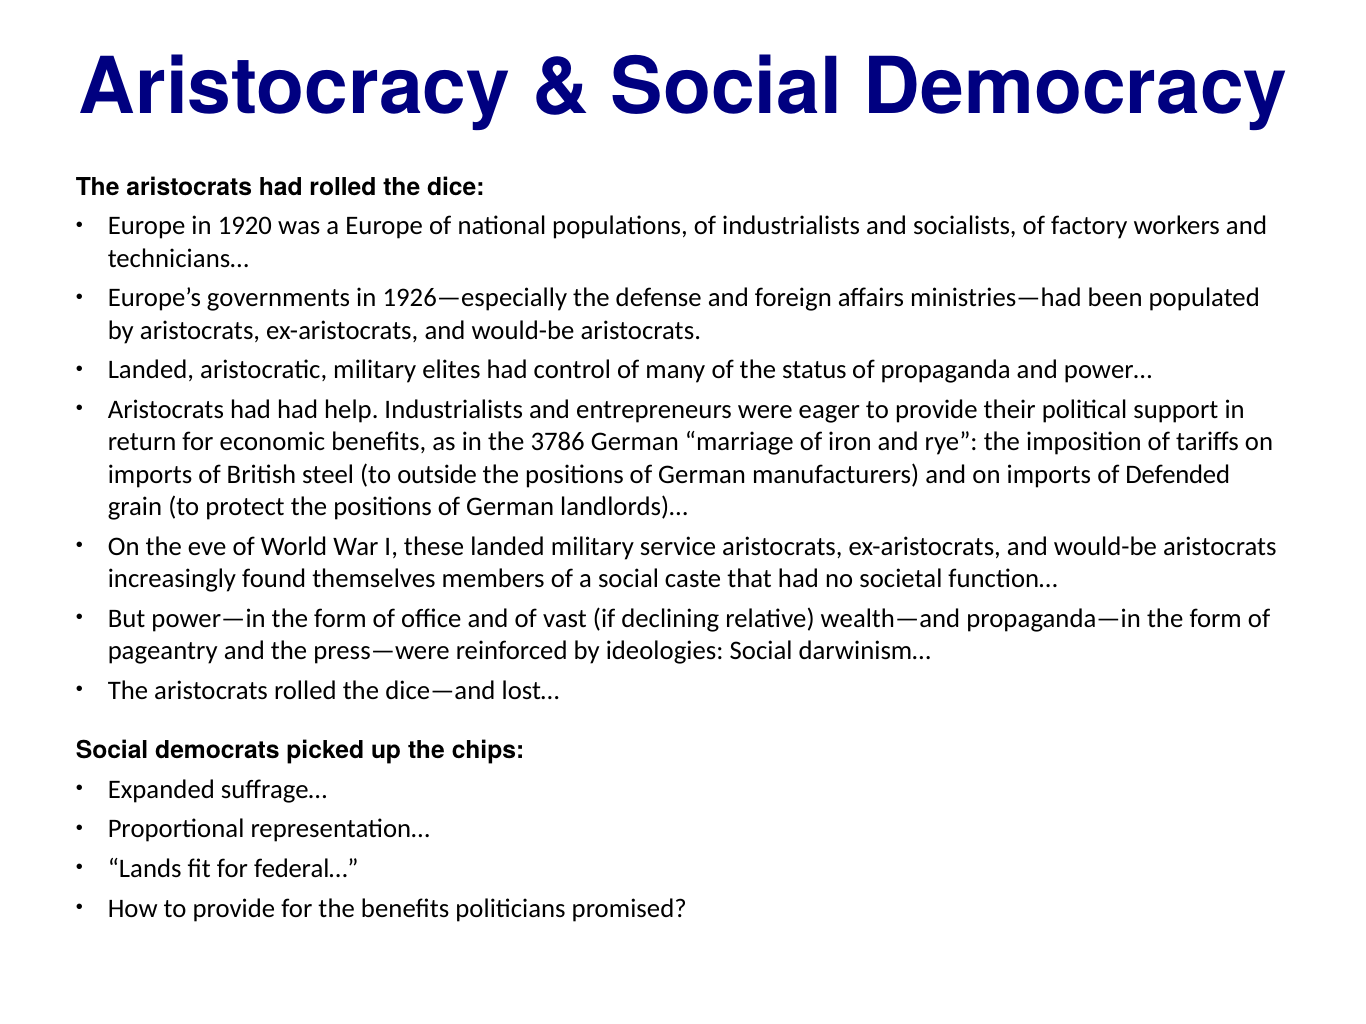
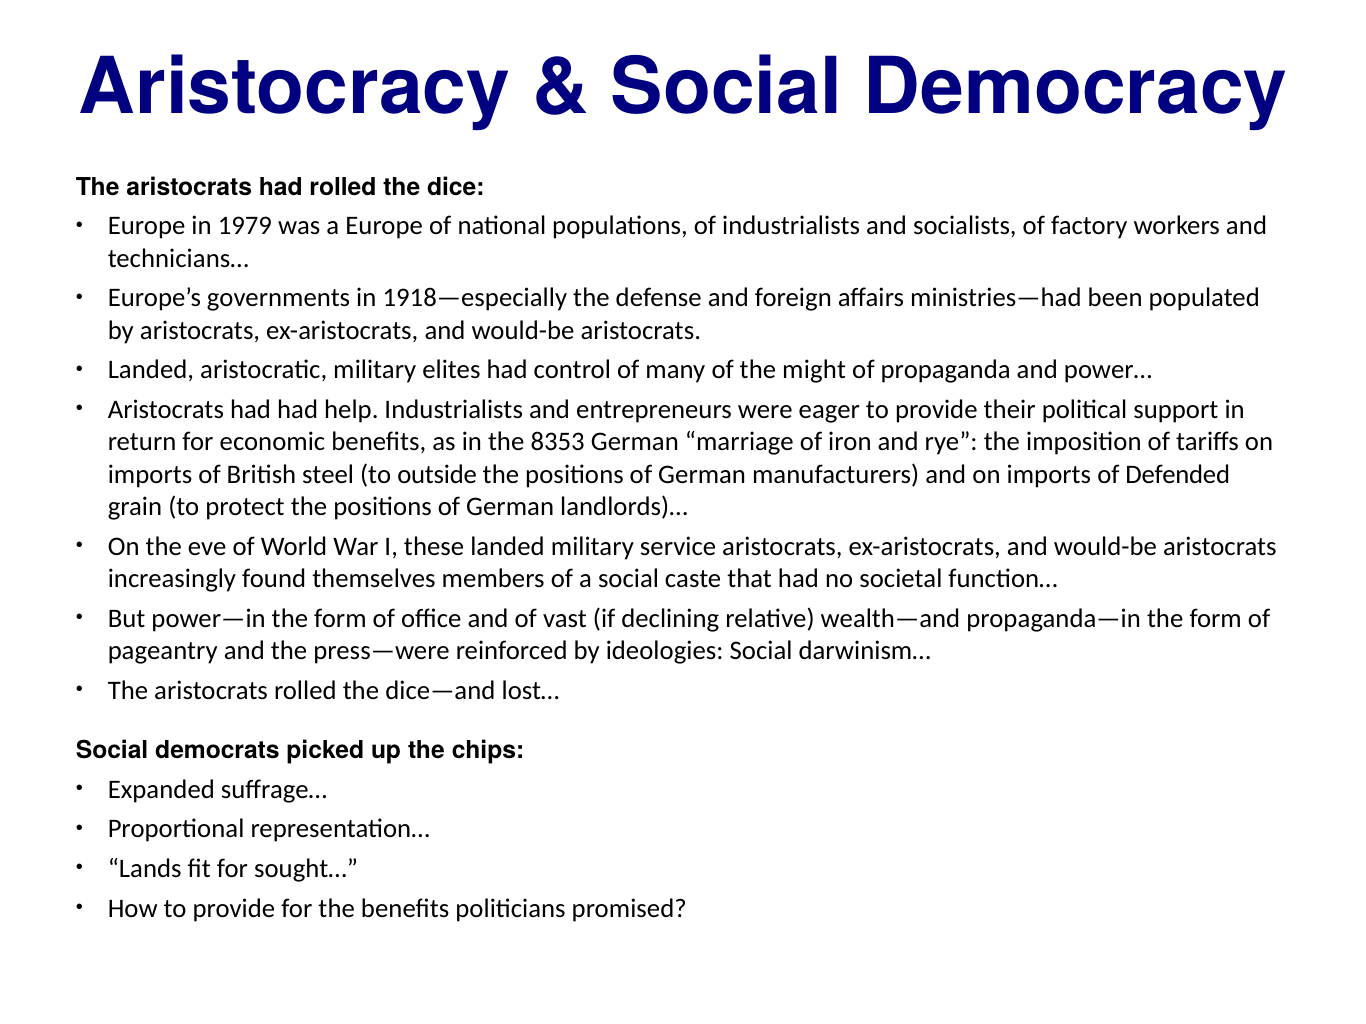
1920: 1920 -> 1979 (245, 226)
1926—especially: 1926—especially -> 1918—especially (475, 298)
status: status -> might (814, 370)
3786: 3786 -> 8353 (558, 442)
federal…: federal… -> sought… (306, 869)
